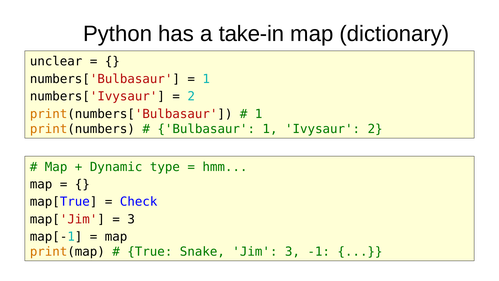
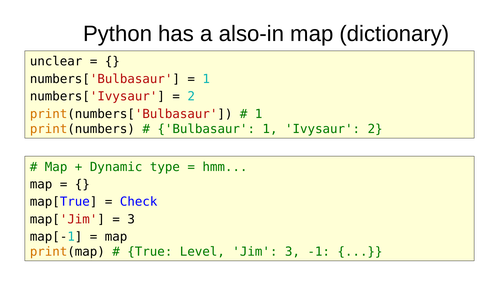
take-in: take-in -> also-in (251, 34)
Snake: Snake -> Level (202, 252)
